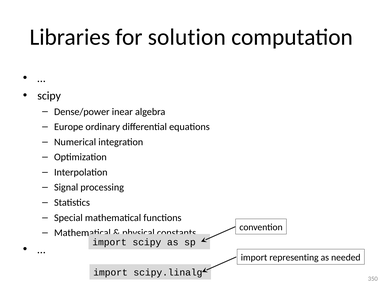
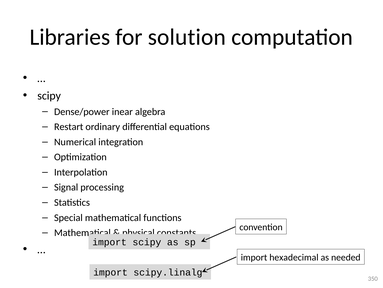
Europe: Europe -> Restart (69, 126)
representing: representing -> hexadecimal (294, 257)
